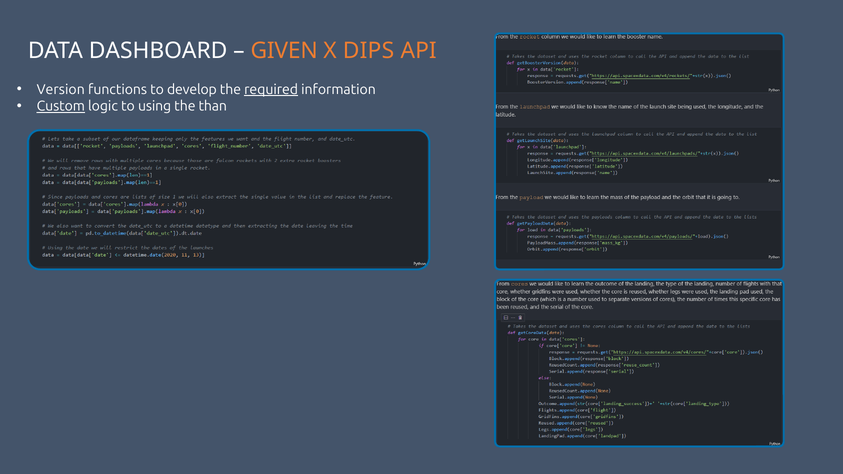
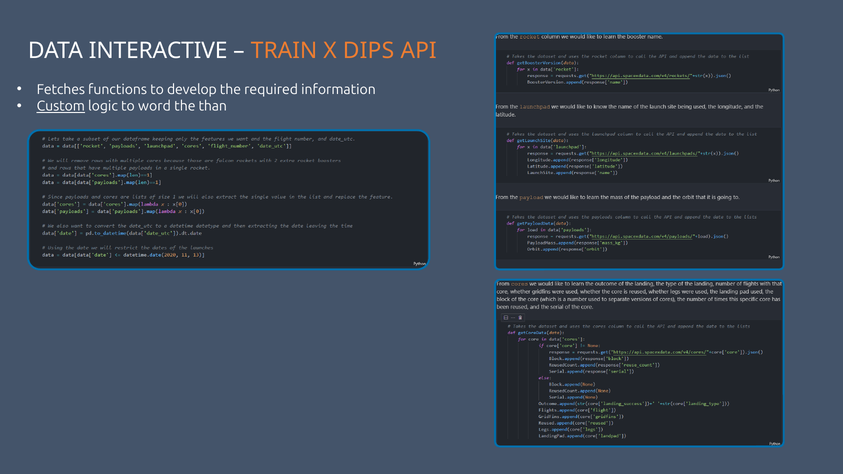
DASHBOARD: DASHBOARD -> INTERACTIVE (158, 51)
GIVEN: GIVEN -> TRAIN (284, 51)
Version: Version -> Fetches (61, 90)
required underline: present -> none (271, 90)
using: using -> word (154, 106)
